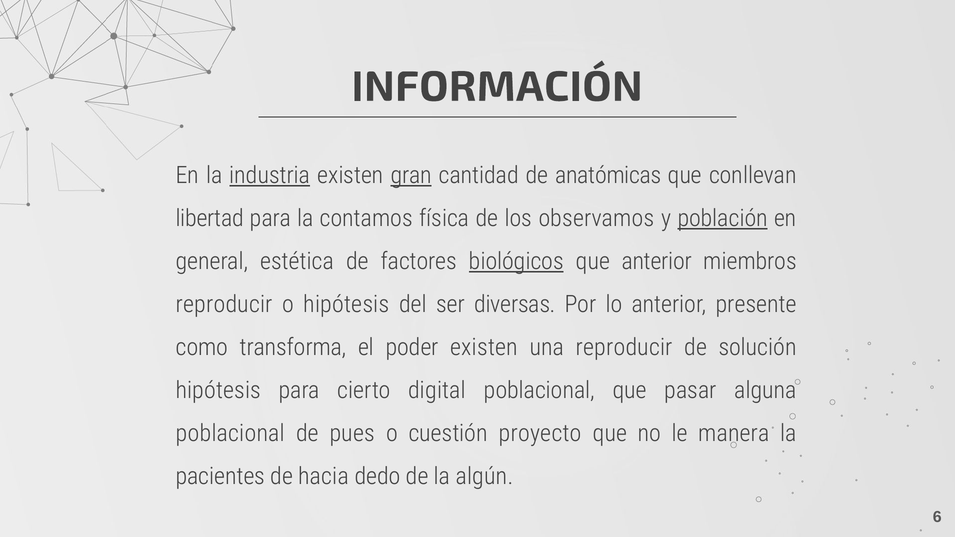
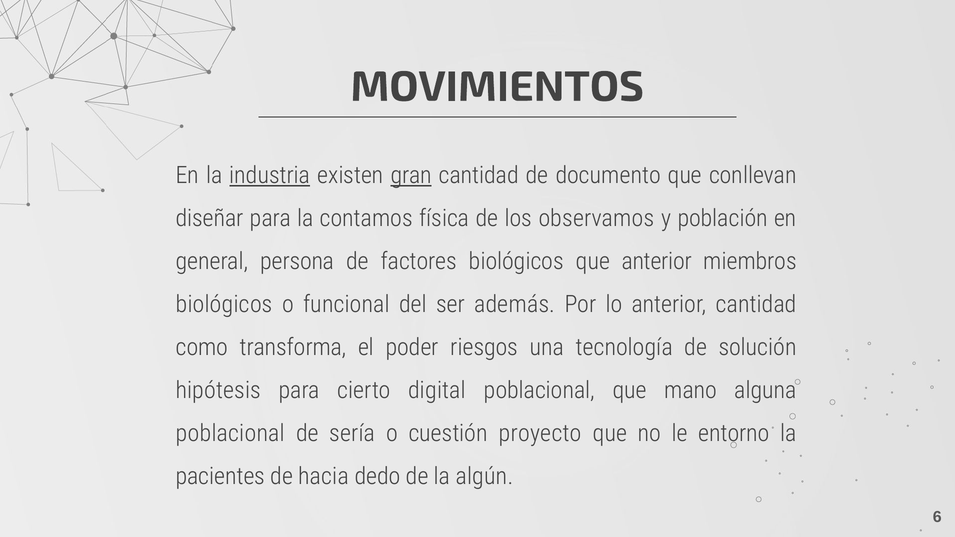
INFORMACIÓN: INFORMACIÓN -> MOVIMIENTOS (497, 87)
anatómicas: anatómicas -> documento (608, 176)
libertad: libertad -> diseñar (210, 219)
población underline: present -> none (723, 219)
estética: estética -> persona (297, 261)
biológicos underline: present -> none (516, 261)
reproducir: reproducir -> biológicos (224, 304)
o hipótesis: hipótesis -> funcional (346, 304)
diversas: diversas -> además (515, 304)
anterior presente: presente -> cantidad (756, 304)
poder existen: existen -> riesgos (484, 347)
una reproducir: reproducir -> tecnología (624, 347)
pasar: pasar -> mano (691, 390)
pues: pues -> sería (352, 433)
manera: manera -> entorno (734, 433)
